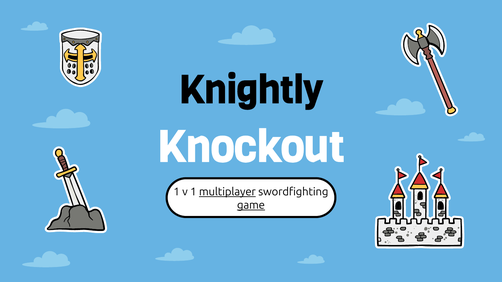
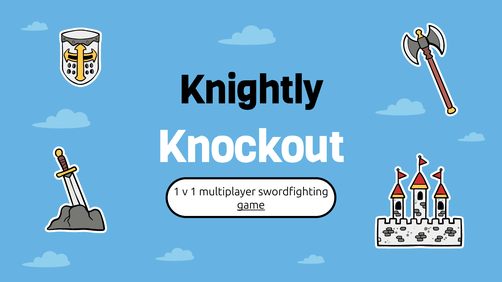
multiplayer underline: present -> none (227, 192)
